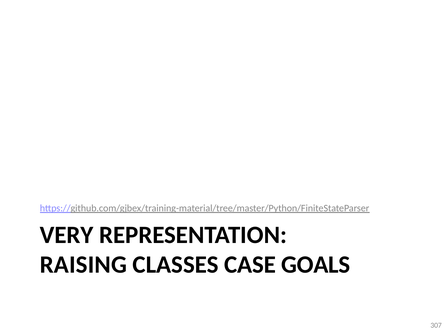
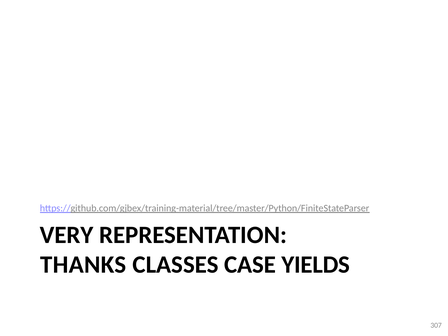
RAISING: RAISING -> THANKS (83, 265)
GOALS: GOALS -> YIELDS (316, 265)
